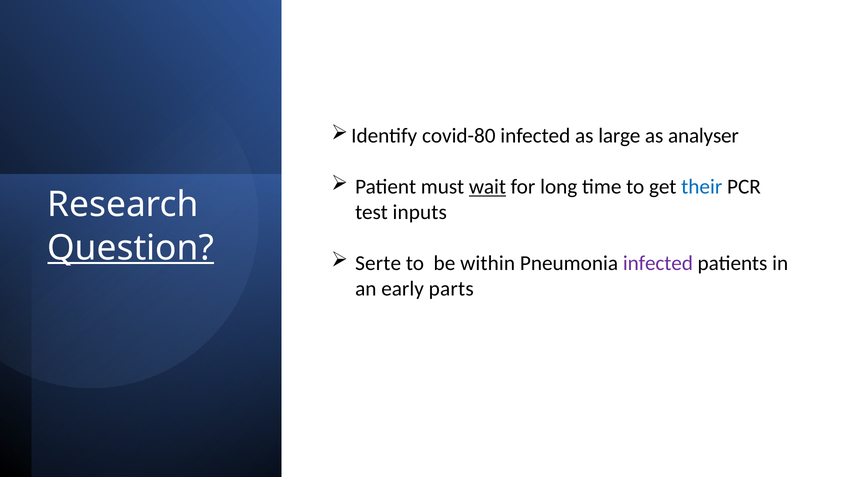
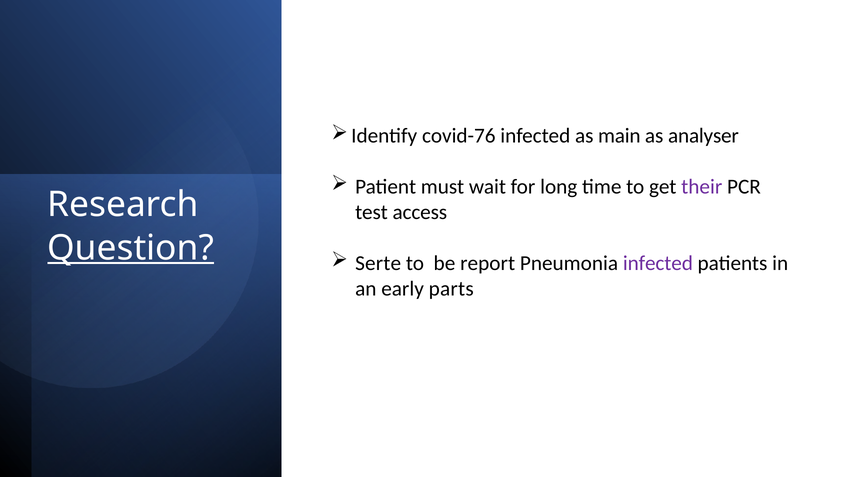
covid-80: covid-80 -> covid-76 (459, 136)
large: large -> main (619, 136)
wait underline: present -> none (487, 187)
their colour: blue -> purple (702, 187)
inputs: inputs -> access (420, 213)
within: within -> report (488, 263)
